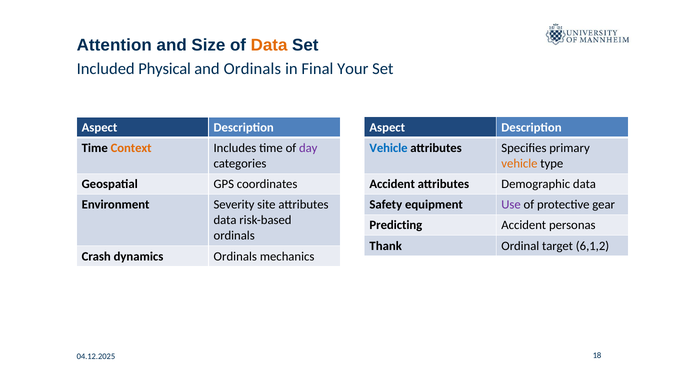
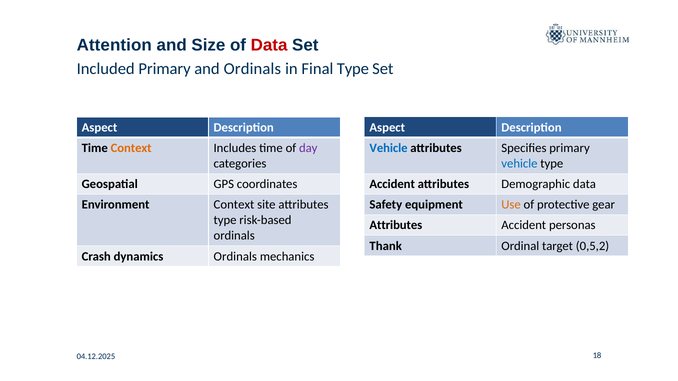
Data colour: orange -> red (269, 45)
Included Physical: Physical -> Primary (165, 69)
Final Your: Your -> Type (353, 69)
vehicle colour: orange -> blue (519, 164)
Use colour: purple -> orange (511, 205)
Environment Severity: Severity -> Context (234, 205)
data: data -> type (225, 220)
Predicting: Predicting -> Attributes (396, 225)
6,1,2: 6,1,2 -> 0,5,2 (593, 246)
